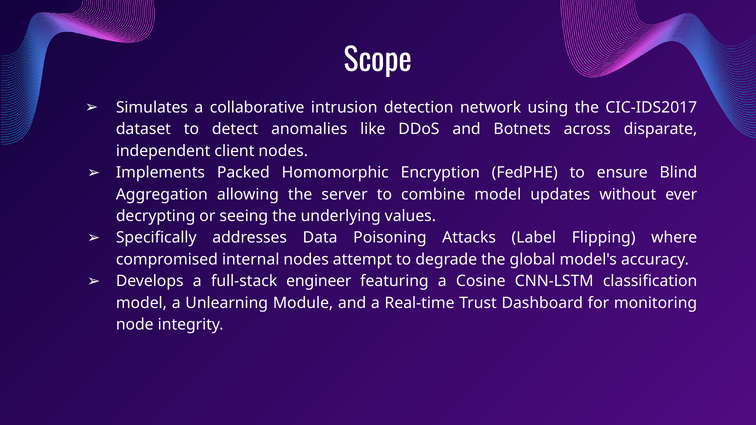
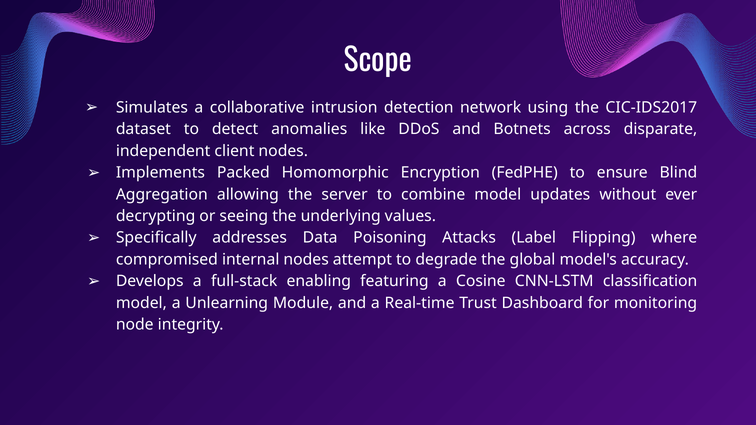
engineer: engineer -> enabling (319, 281)
